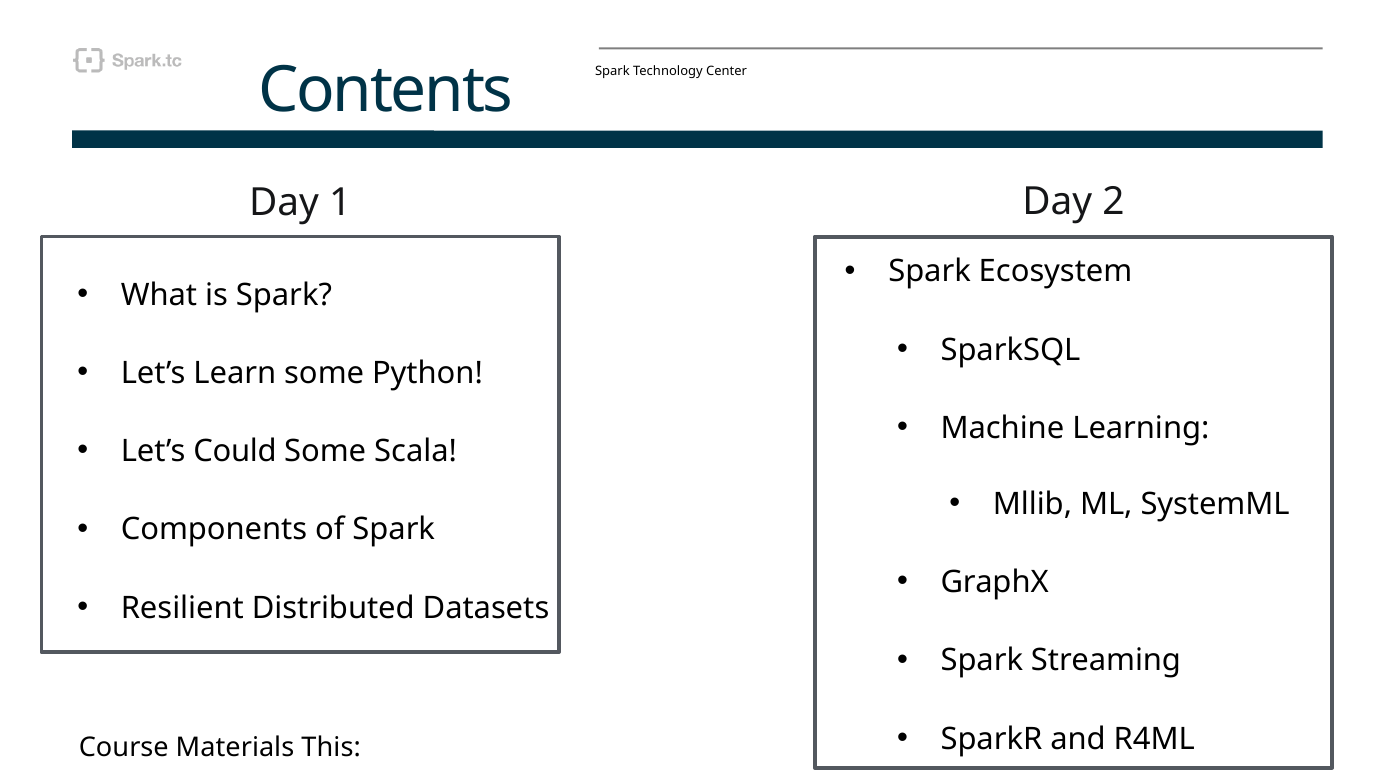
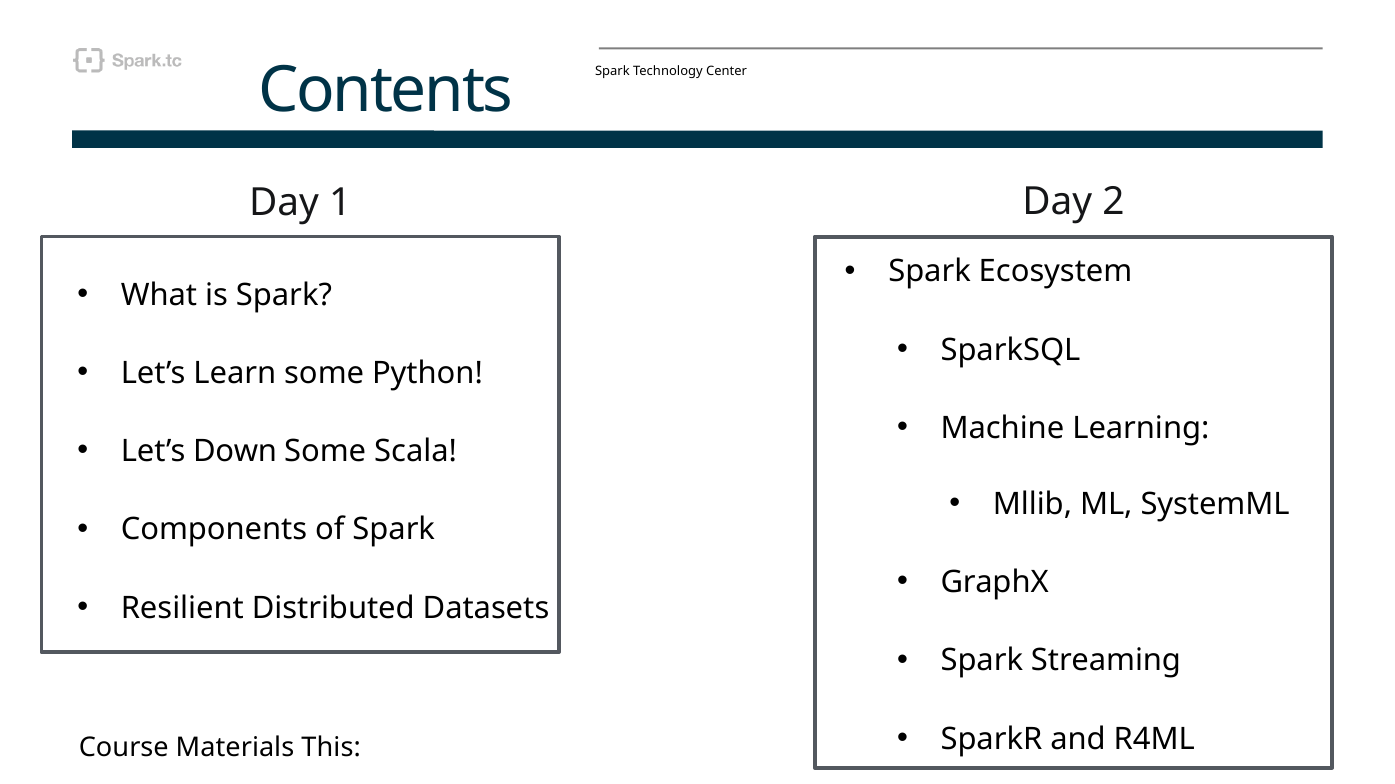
Could: Could -> Down (235, 452)
